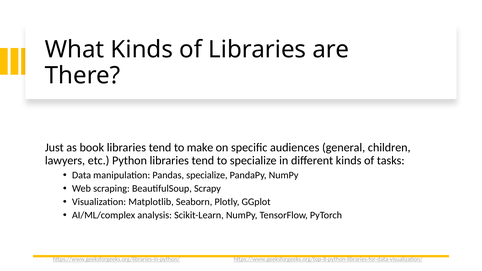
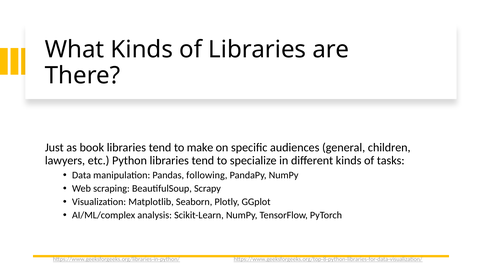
Pandas specialize: specialize -> following (207, 175)
